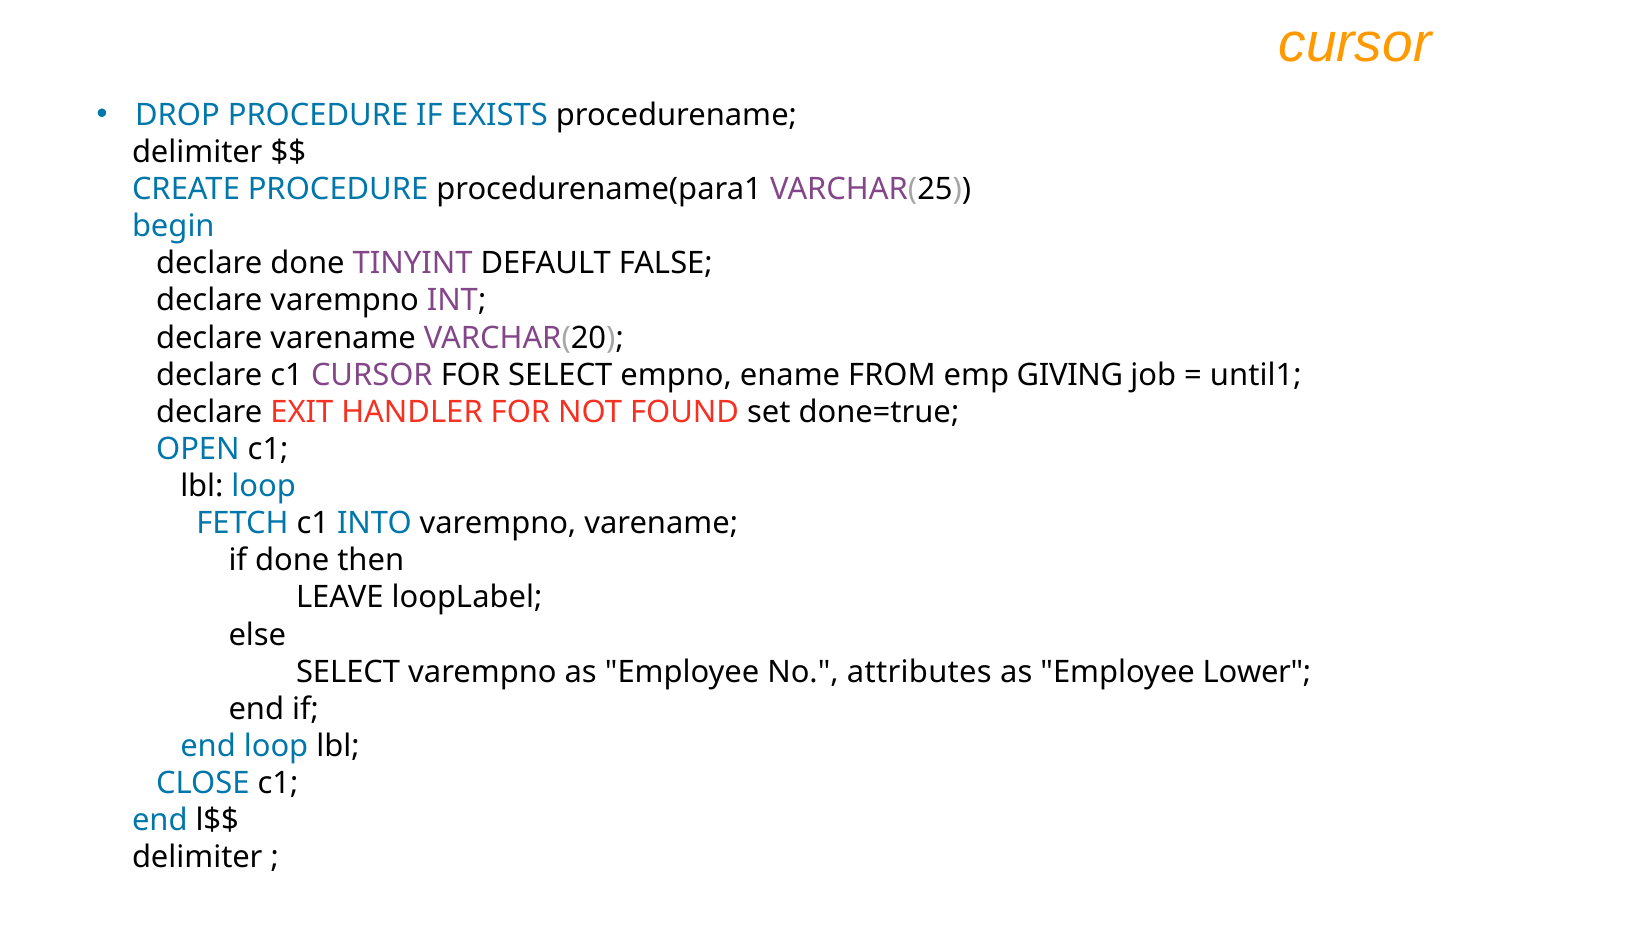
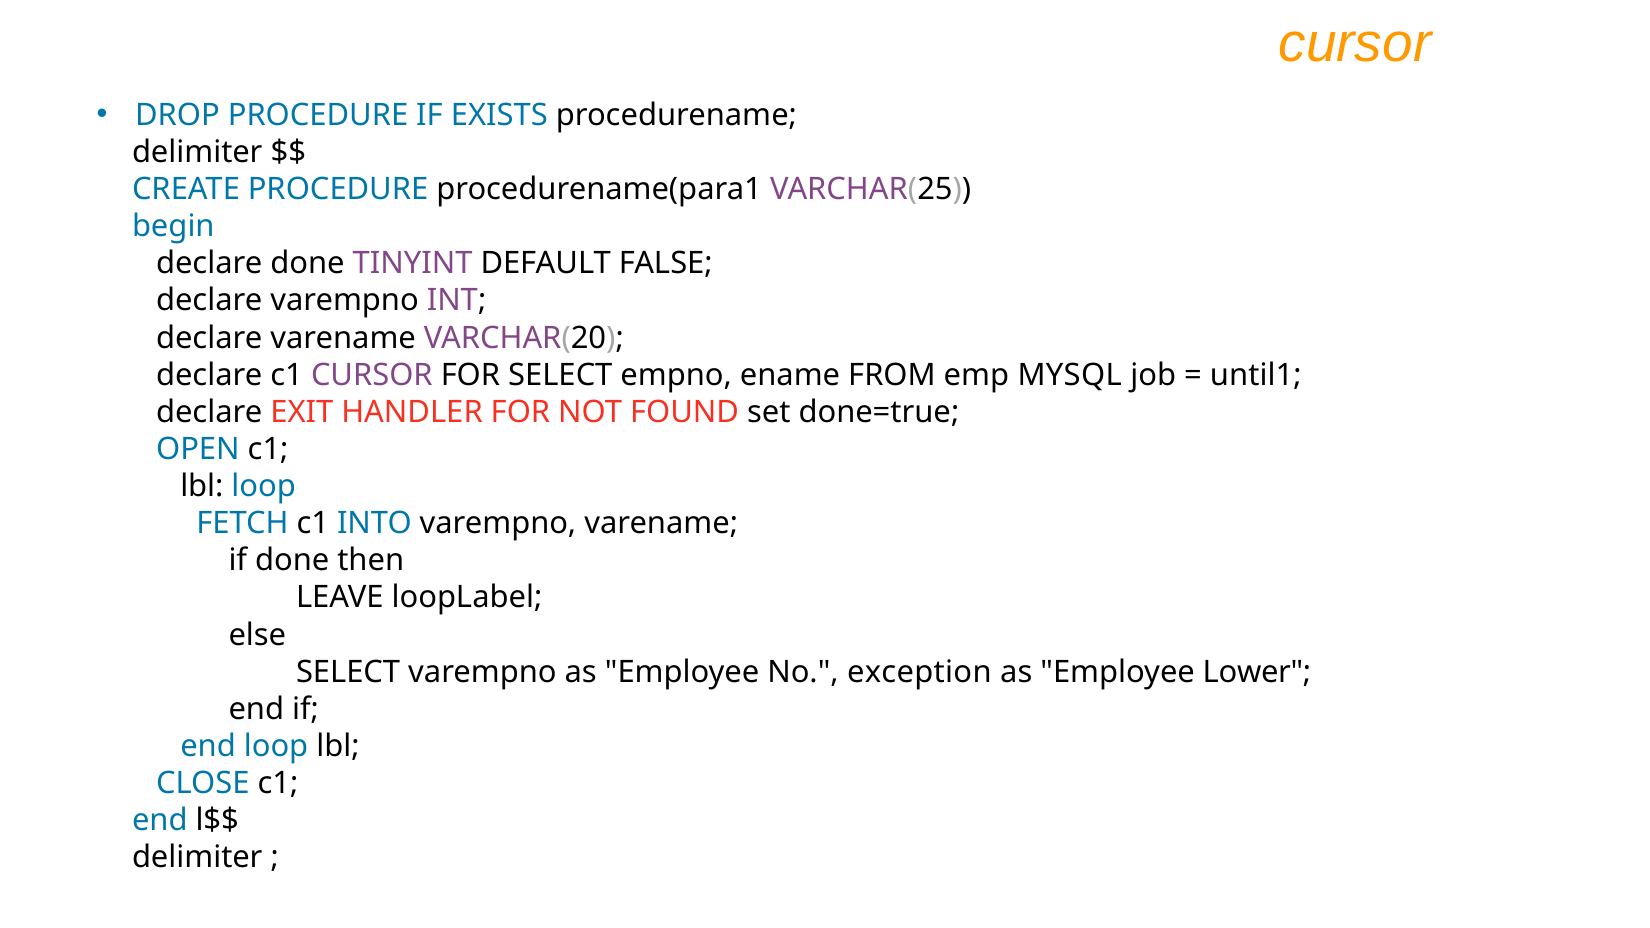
GIVING: GIVING -> MYSQL (1070, 375)
attributes: attributes -> exception (919, 672)
